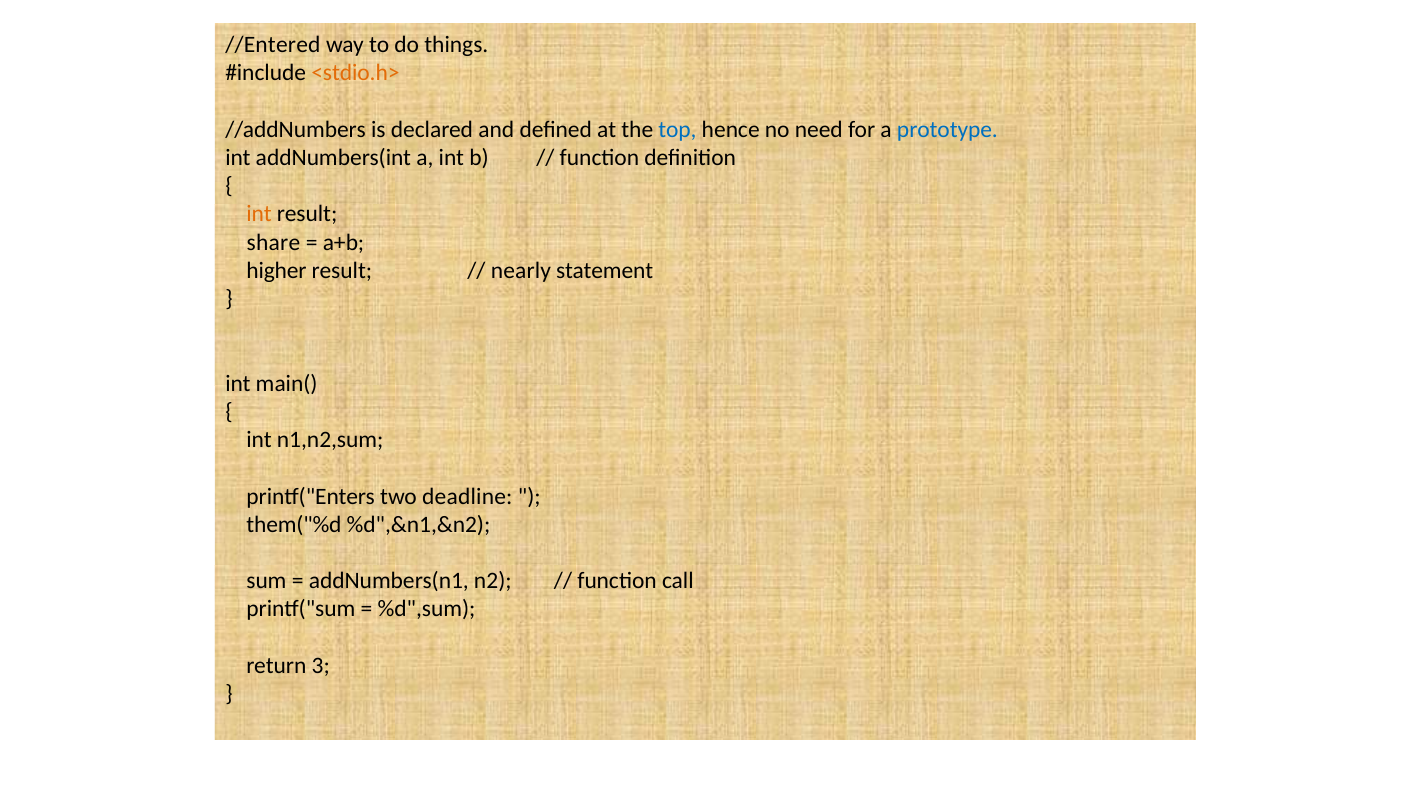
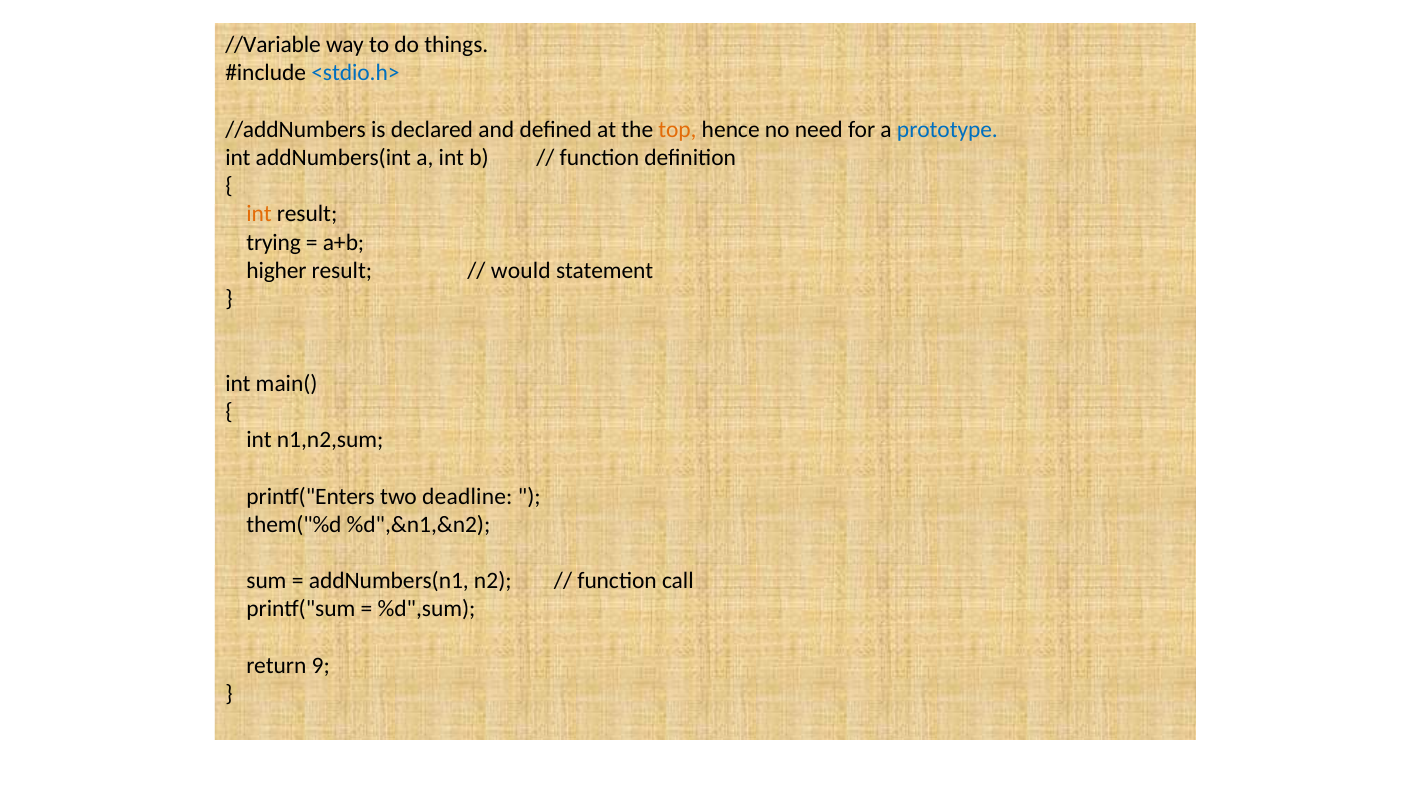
//Entered: //Entered -> //Variable (273, 45)
<stdio.h> colour: orange -> blue (355, 73)
top colour: blue -> orange (678, 129)
share: share -> trying (274, 242)
nearly: nearly -> would (521, 270)
3: 3 -> 9 (321, 665)
